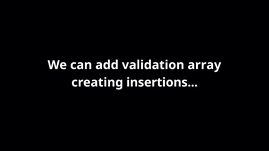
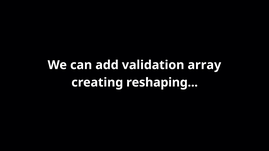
insertions: insertions -> reshaping (162, 83)
